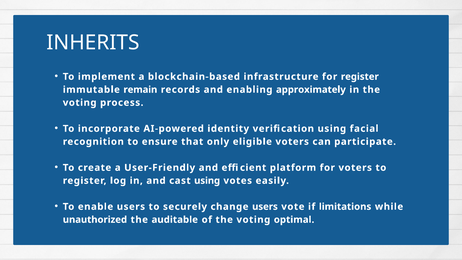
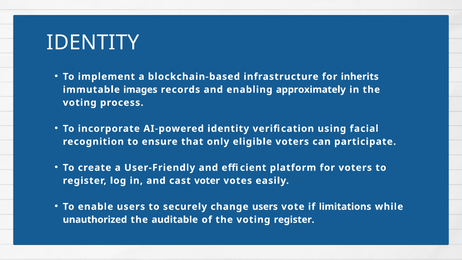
INHERITS: INHERITS -> IDENTITY (93, 43)
for register: register -> inherits (360, 77)
remain: remain -> images (140, 90)
cast using: using -> voter (207, 181)
voting optimal: optimal -> register (294, 220)
